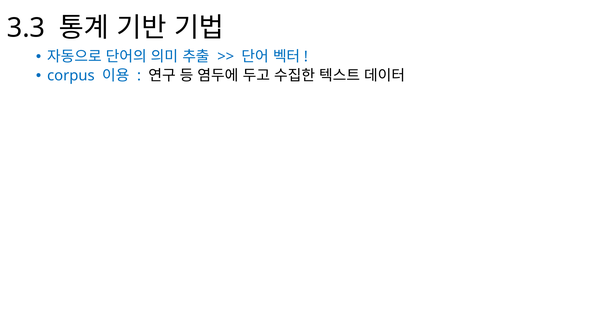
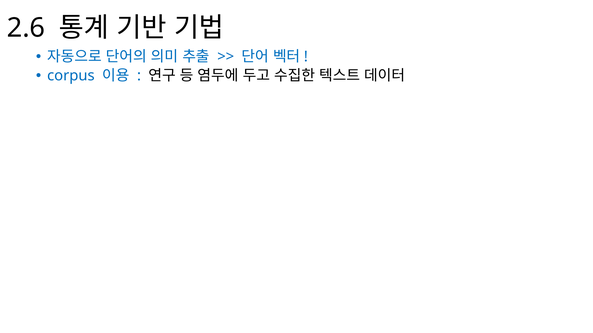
3.3: 3.3 -> 2.6 (26, 28)
